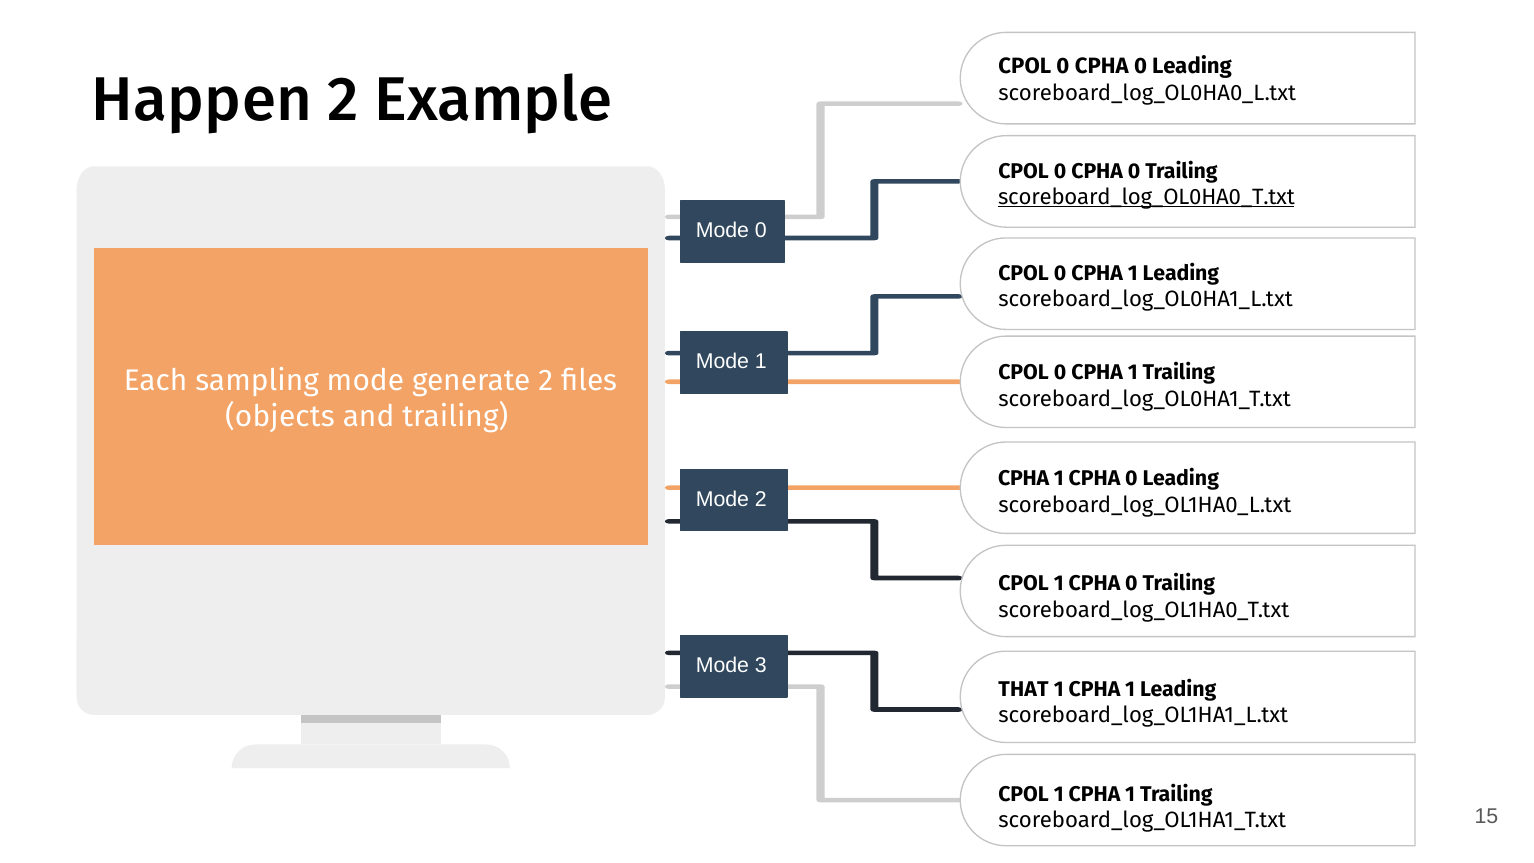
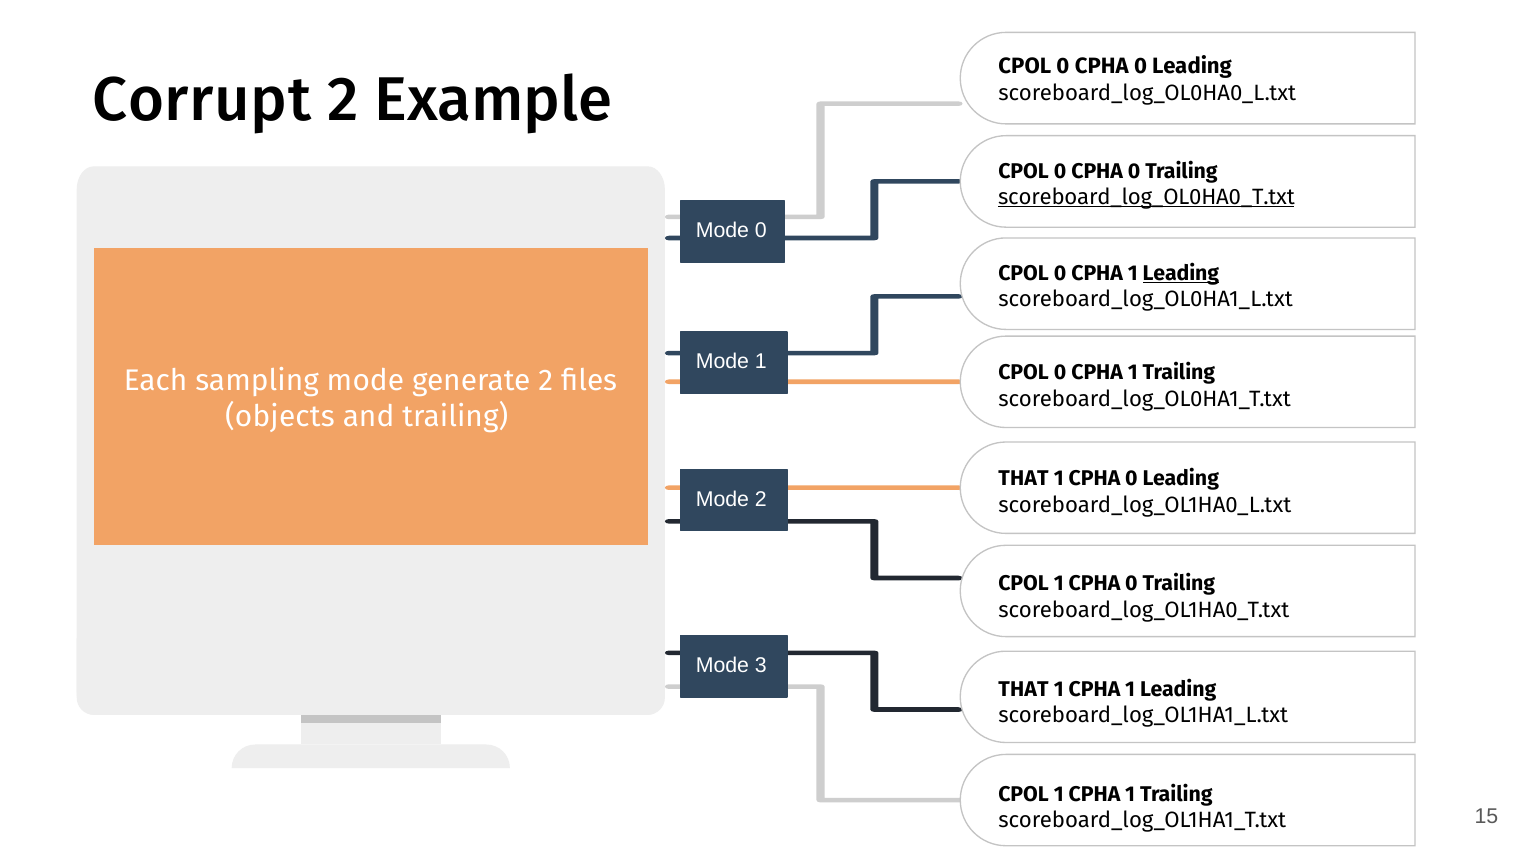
Happen: Happen -> Corrupt (202, 100)
Leading underline: none -> present (1181, 273)
CPHA: CPHA -> THAT (1024, 479)
